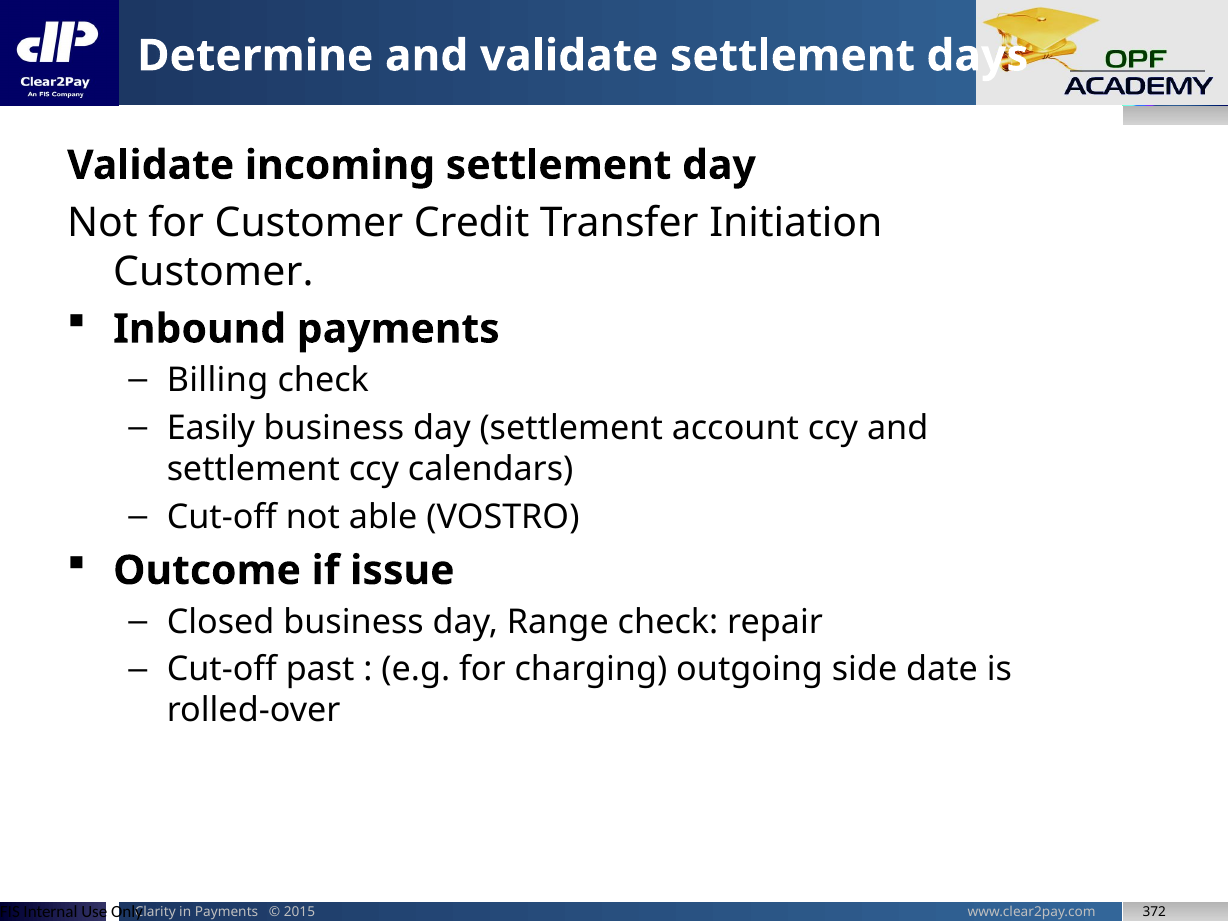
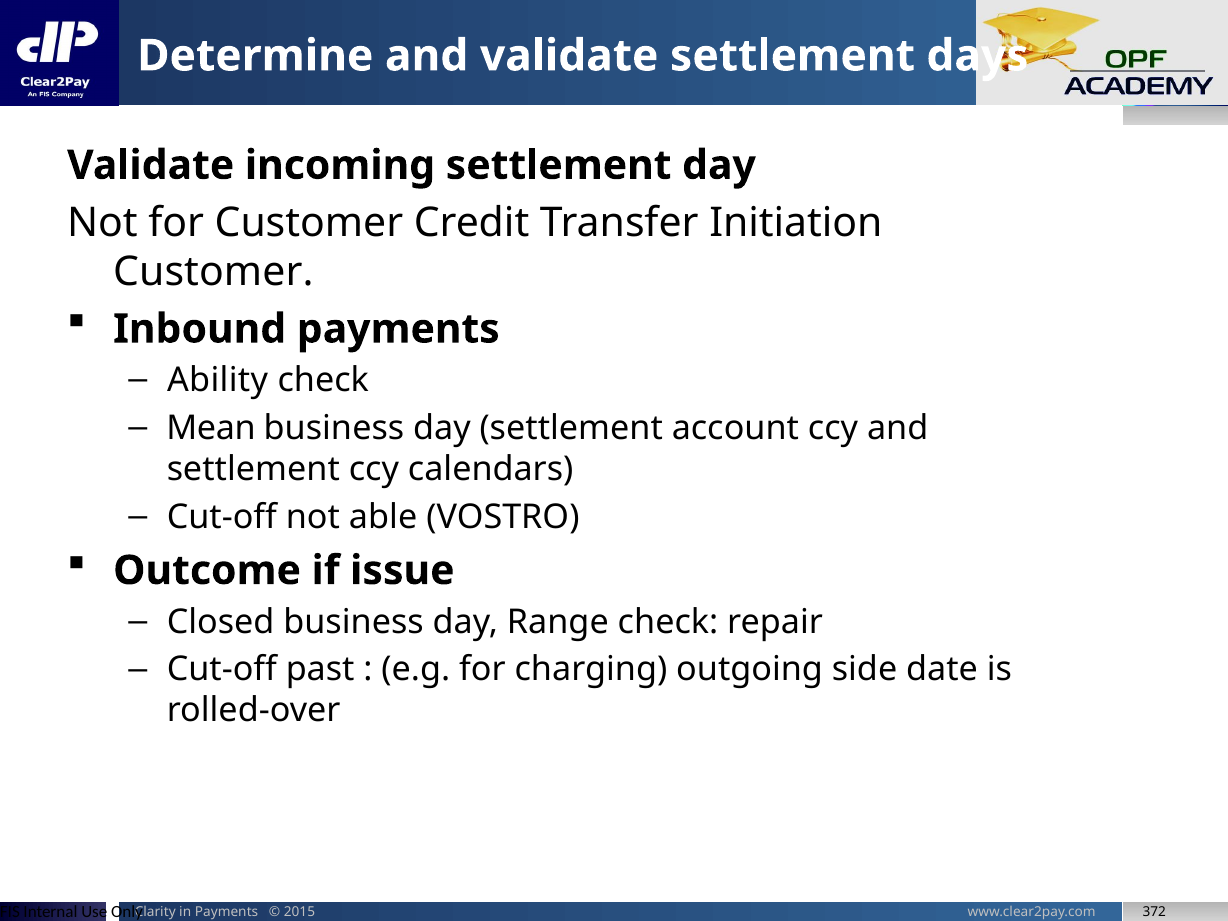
Billing: Billing -> Ability (218, 380)
Easily: Easily -> Mean (211, 428)
